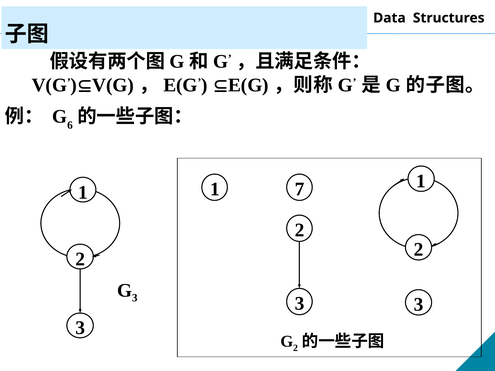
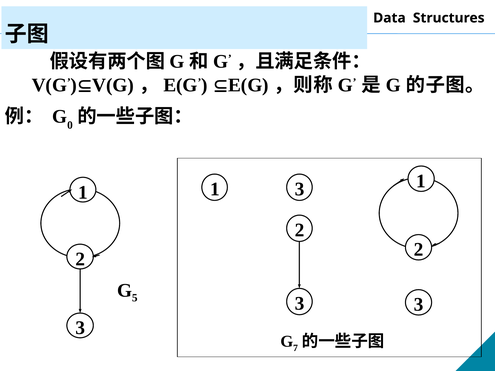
6: 6 -> 0 (70, 125)
7: 7 -> 3 (300, 189)
3: 3 -> 5 (135, 298)
2: 2 -> 7 (296, 348)
